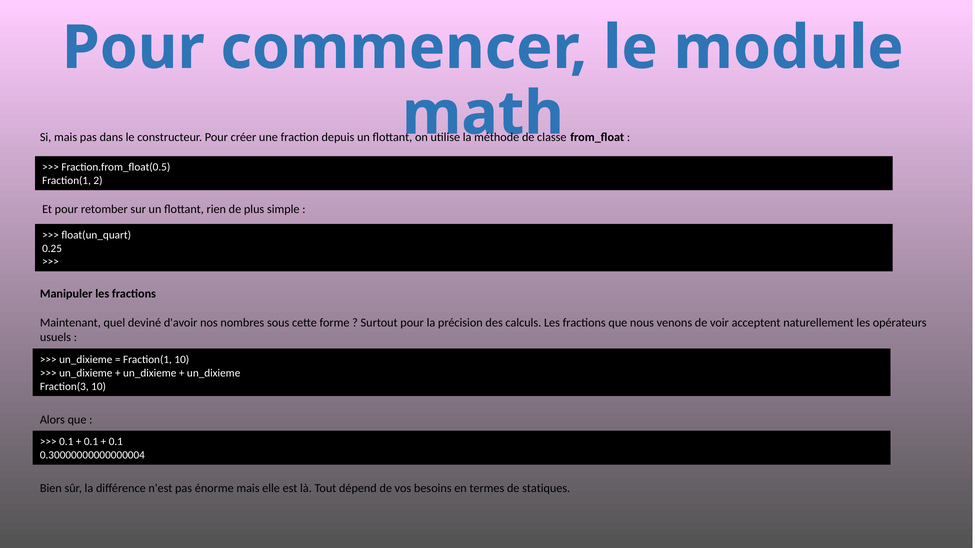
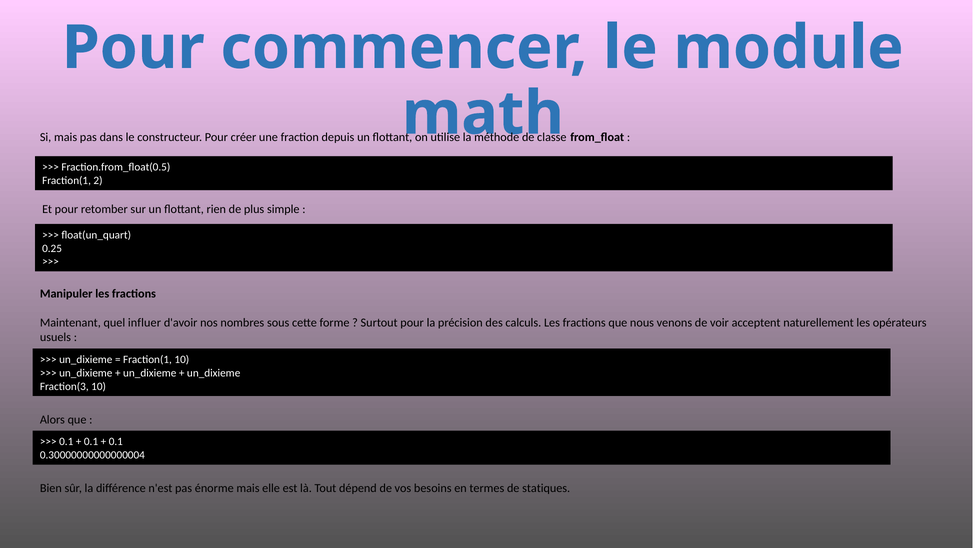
deviné: deviné -> influer (144, 323)
